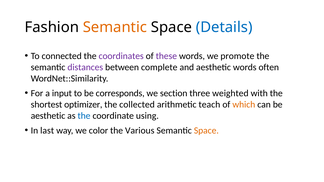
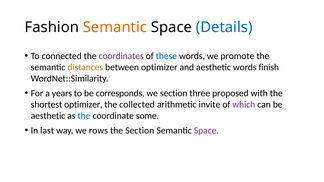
these colour: purple -> blue (166, 56)
distances colour: purple -> orange (85, 67)
between complete: complete -> optimizer (159, 67)
often: often -> finish (269, 67)
input: input -> years (62, 93)
weighted: weighted -> proposed (230, 93)
teach: teach -> invite (209, 105)
which colour: orange -> purple (244, 105)
using: using -> some (147, 116)
color: color -> rows (98, 131)
the Various: Various -> Section (140, 131)
Space colour: orange -> purple (206, 131)
